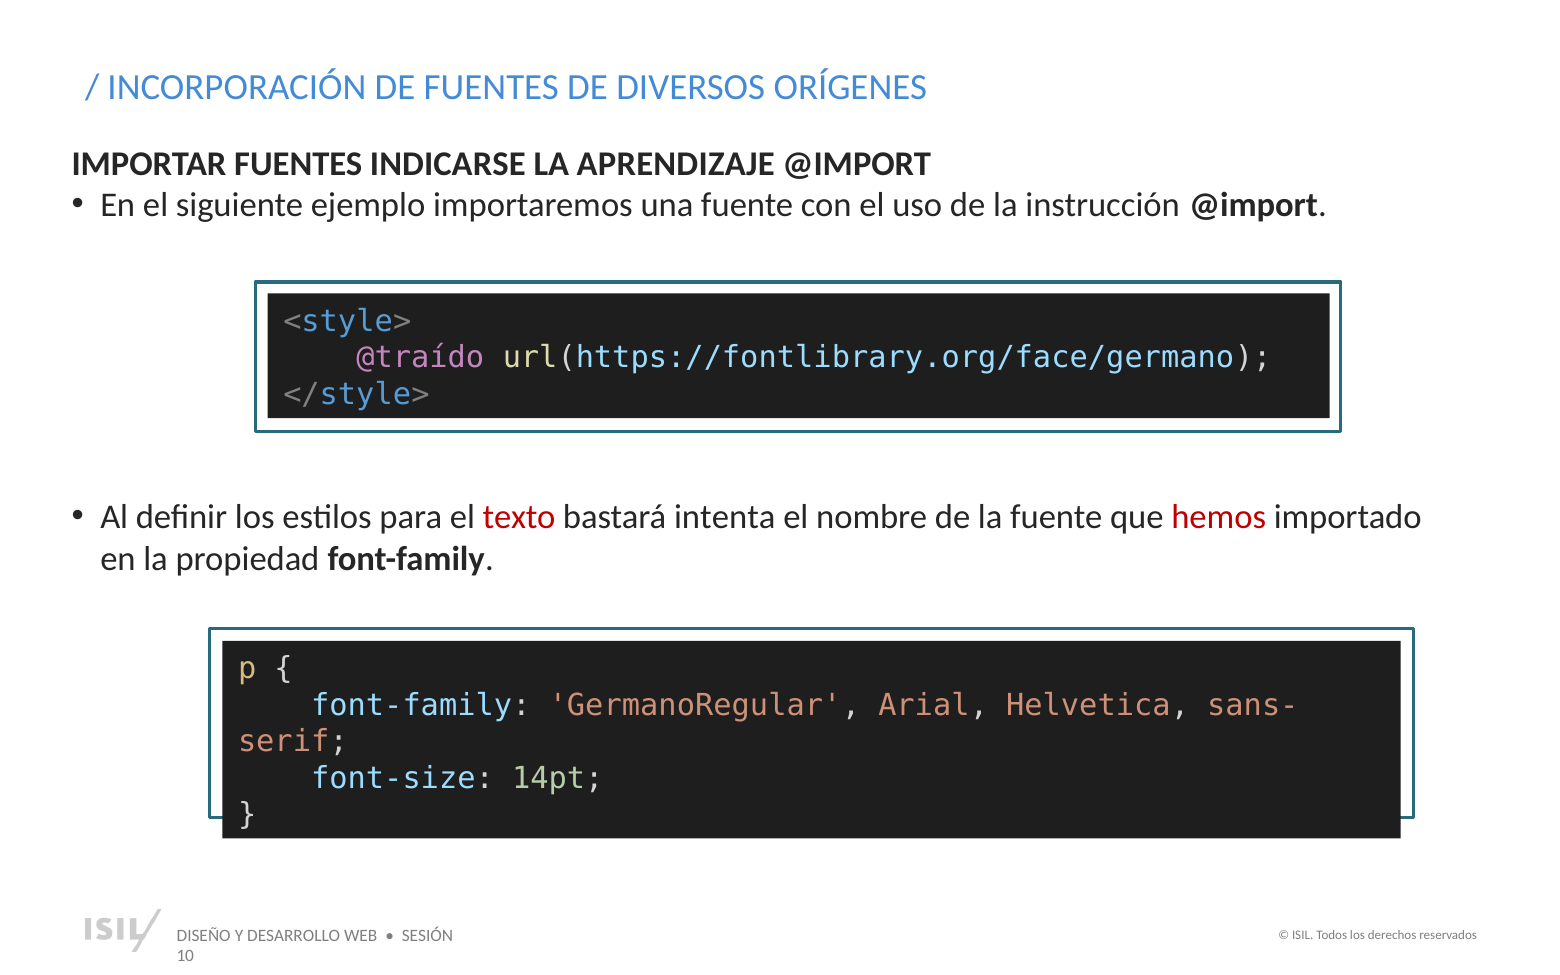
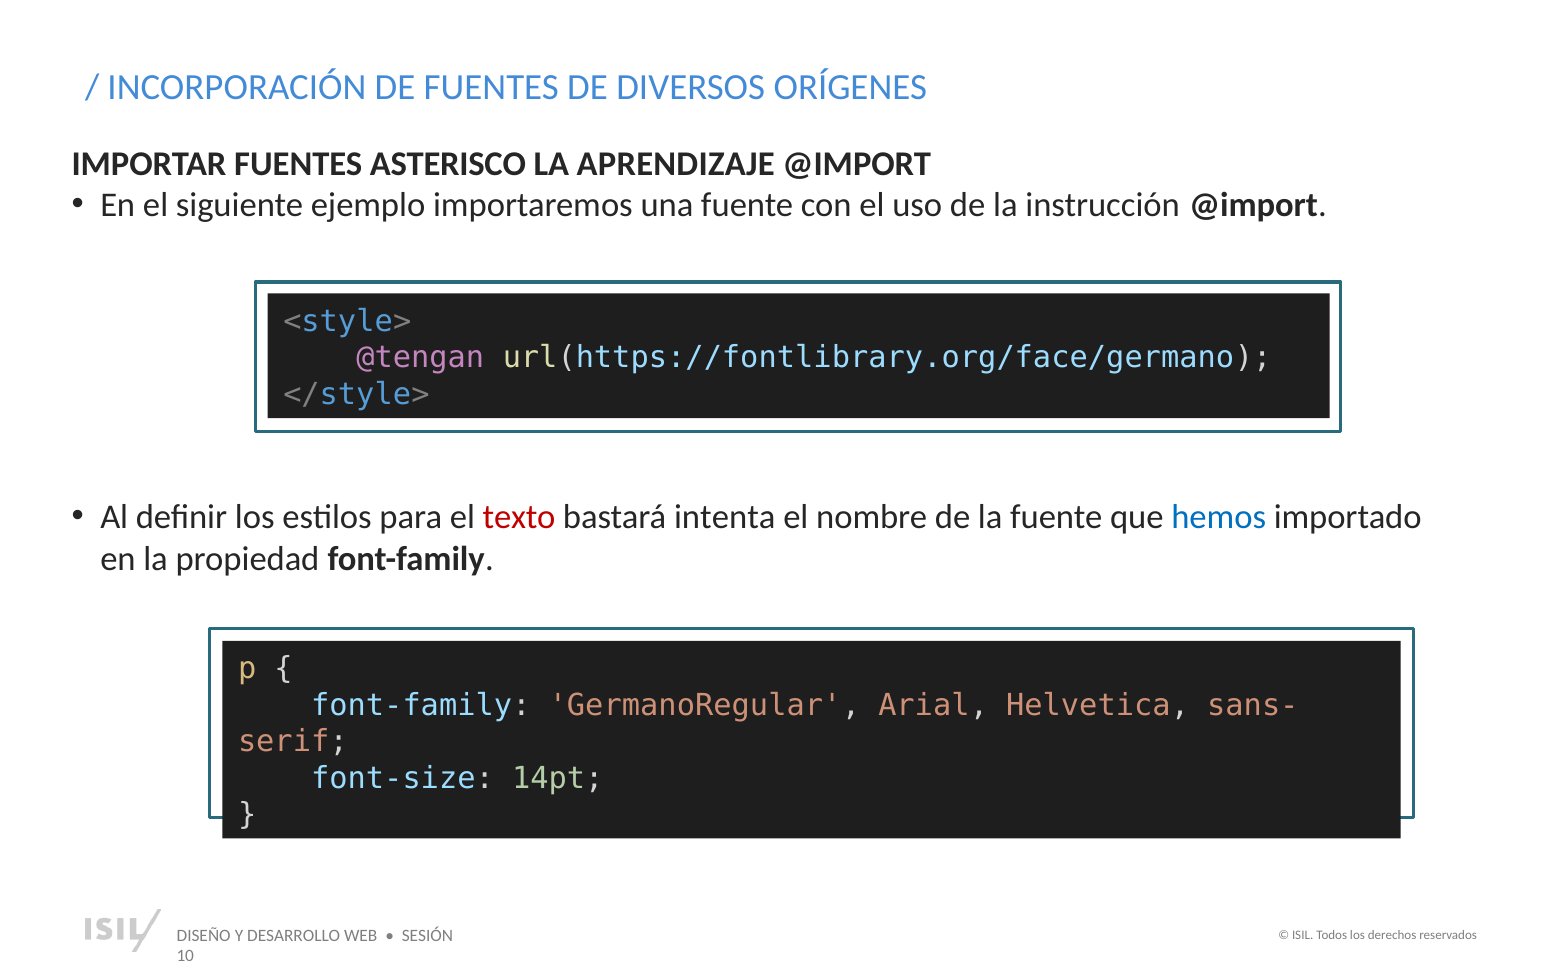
INDICARSE: INDICARSE -> ASTERISCO (448, 164)
@traído: @traído -> @tengan (420, 358)
hemos colour: red -> blue (1219, 517)
